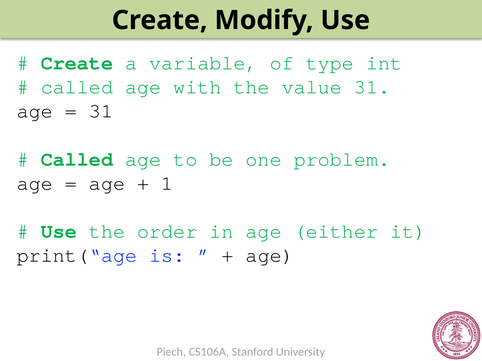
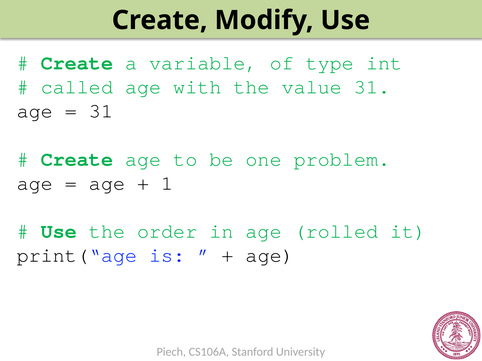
Called: Called -> Create (77, 159)
either: either -> rolled (336, 232)
